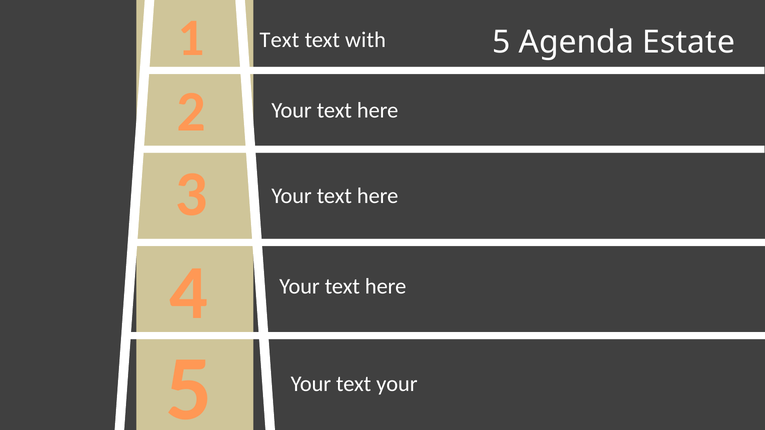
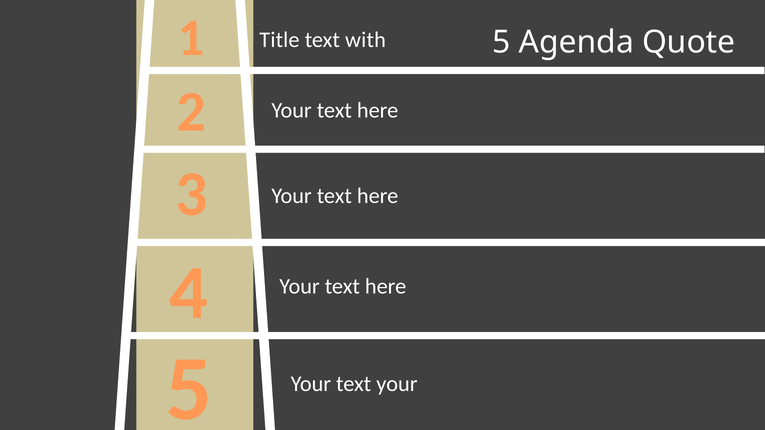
1 Text: Text -> Title (279, 40)
Estate: Estate -> Quote (689, 43)
